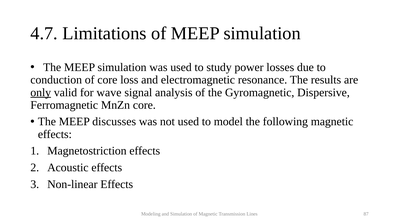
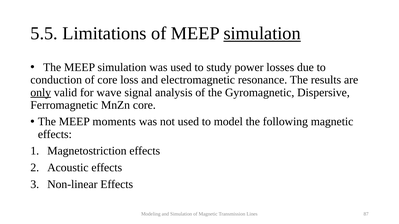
4.7: 4.7 -> 5.5 (44, 34)
simulation underline: none -> present (262, 34)
discusses: discusses -> moments (114, 122)
